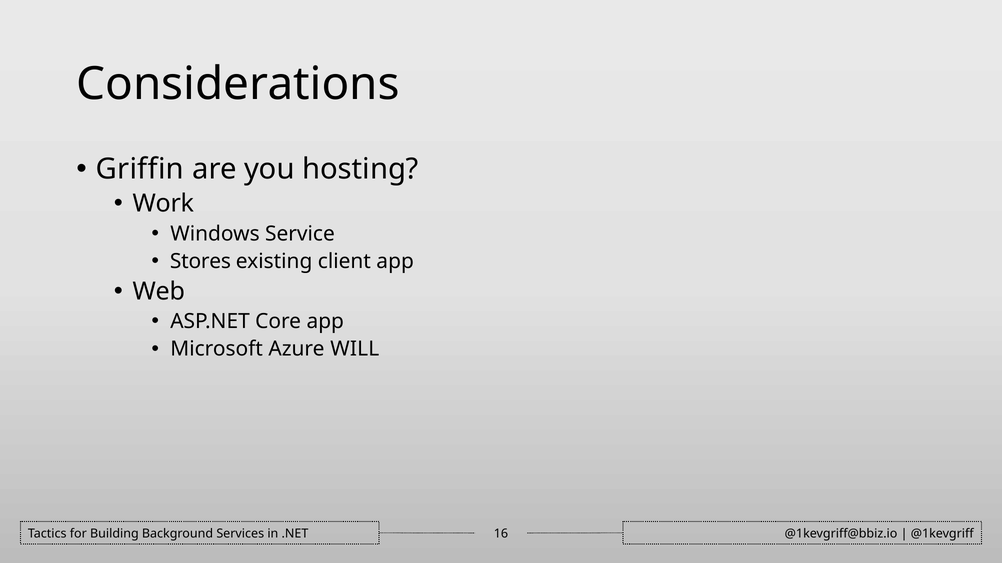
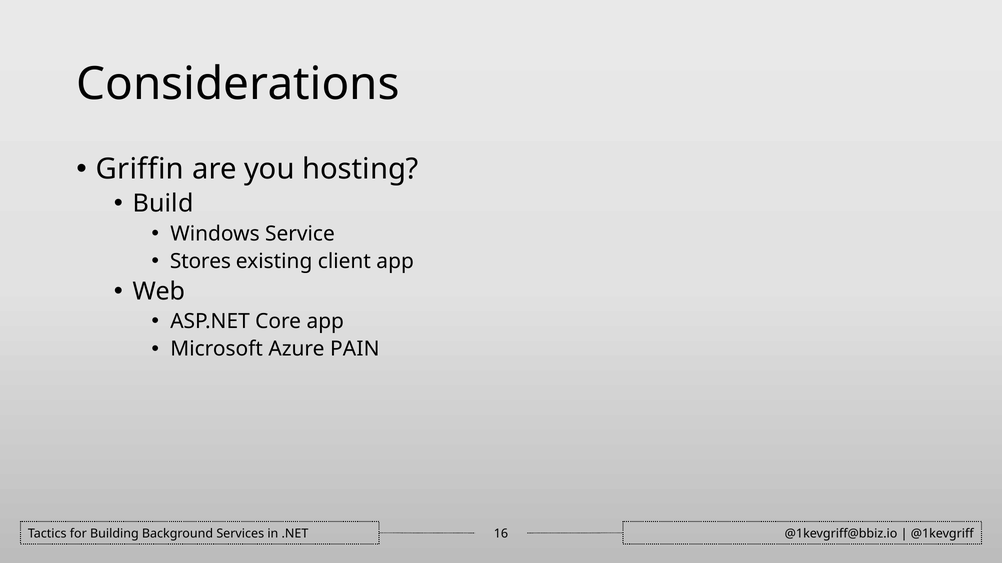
Work: Work -> Build (163, 204)
WILL: WILL -> PAIN (355, 349)
